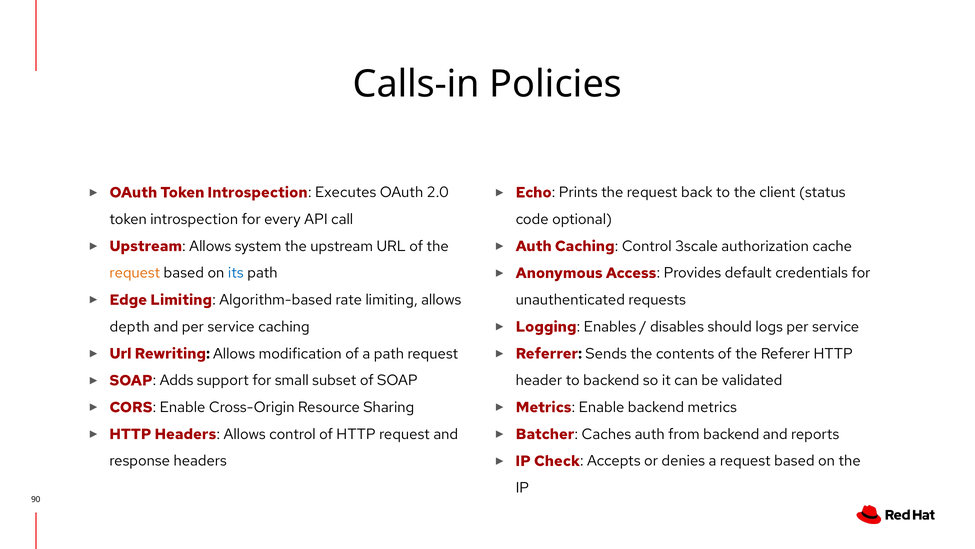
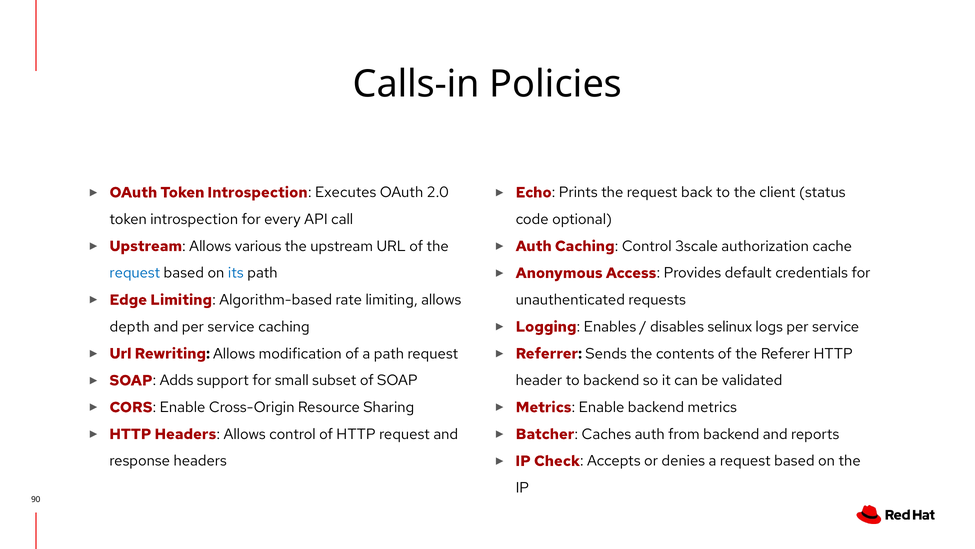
system: system -> various (258, 246)
request colour: orange -> blue (135, 273)
should: should -> selinux (730, 326)
